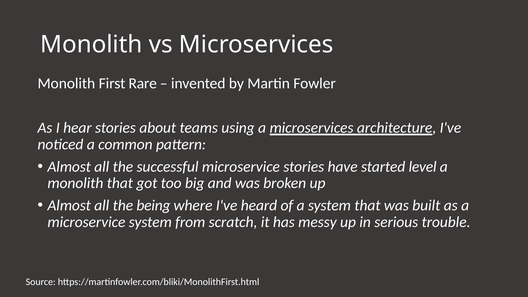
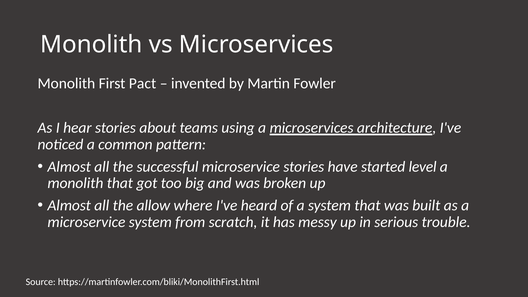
Rare: Rare -> Pact (143, 83)
being: being -> allow (153, 205)
